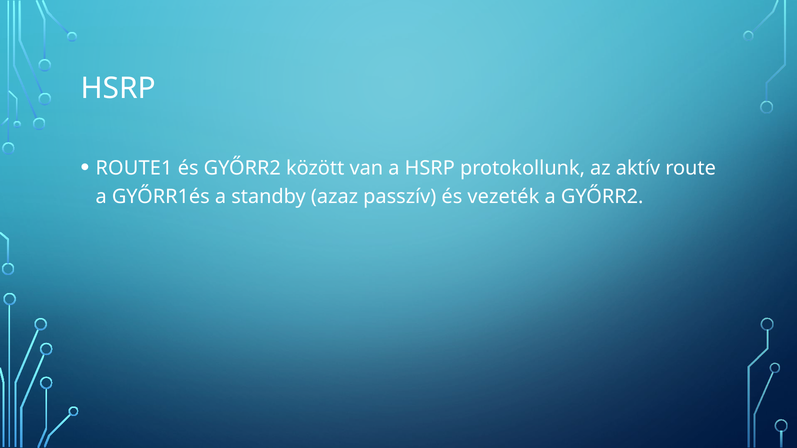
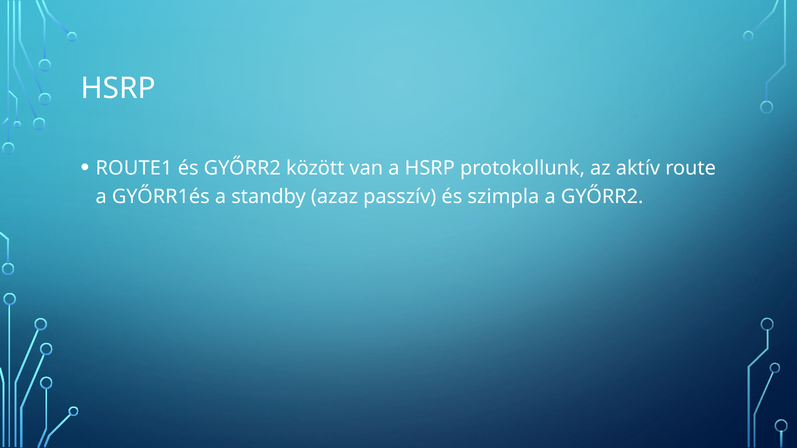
vezeték: vezeték -> szimpla (503, 197)
